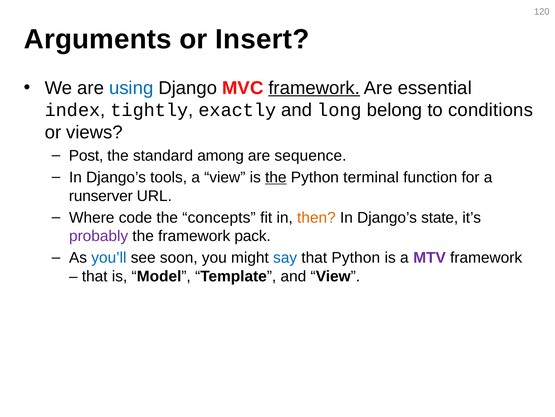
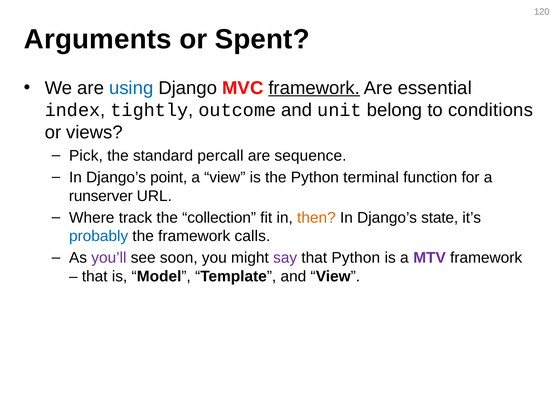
Insert: Insert -> Spent (262, 39)
exactly: exactly -> outcome (237, 110)
long: long -> unit (339, 110)
Post: Post -> Pick (86, 155)
among: among -> percall (220, 155)
tools: tools -> point (169, 177)
the underline: present -> none (276, 177)
code: code -> track (135, 217)
concepts: concepts -> collection (219, 217)
probably colour: purple -> blue (99, 236)
pack: pack -> calls (252, 236)
you’ll colour: blue -> purple (109, 257)
say colour: blue -> purple (285, 257)
